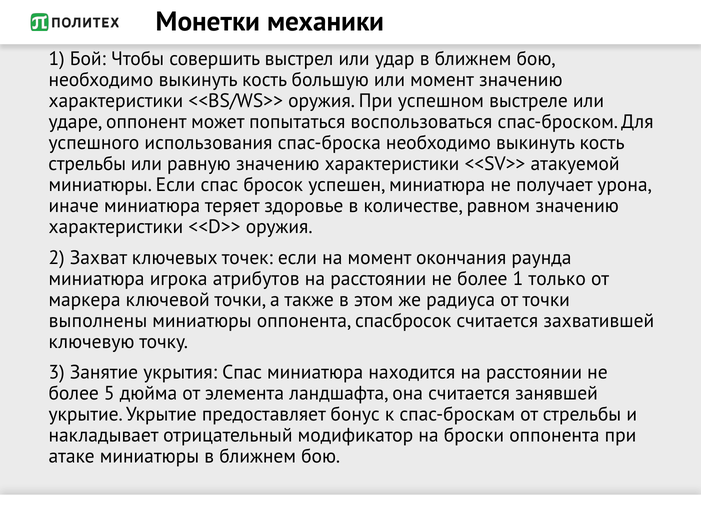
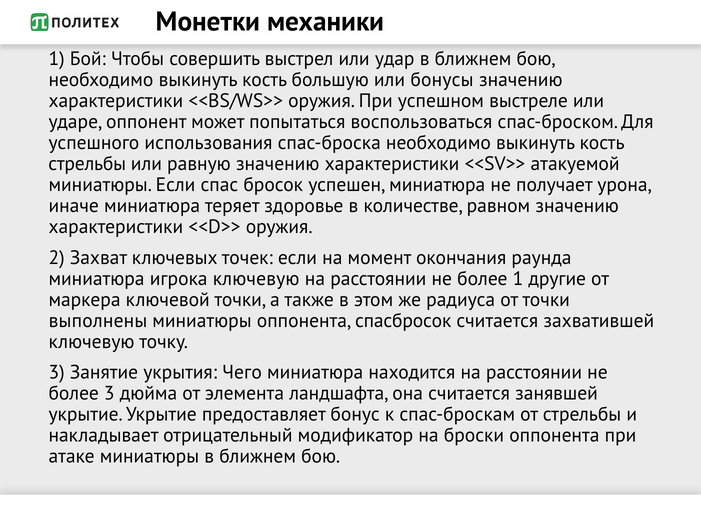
или момент: момент -> бонусы (442, 80)
игрока атрибутов: атрибутов -> ключевую (256, 279)
только: только -> другие (557, 279)
укрытия Спас: Спас -> Чего (242, 373)
более 5: 5 -> 3 (109, 394)
